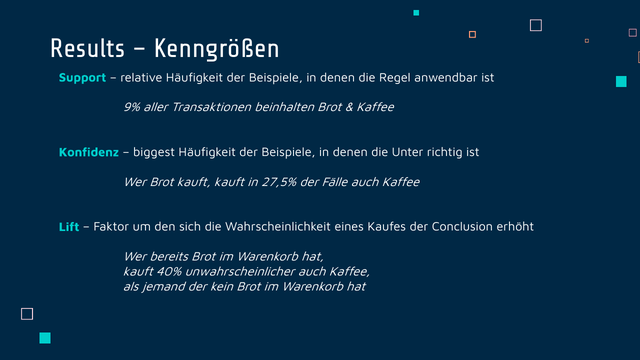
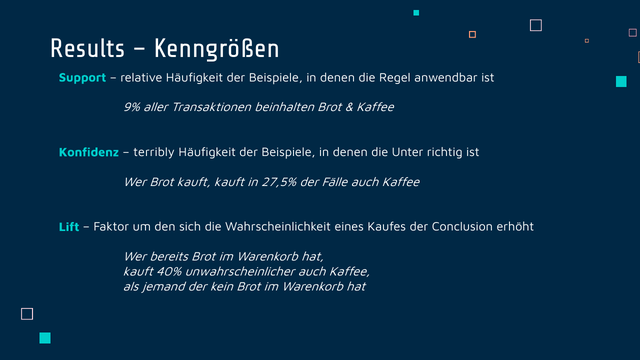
biggest: biggest -> terribly (154, 152)
